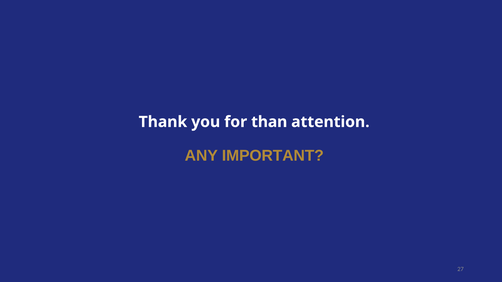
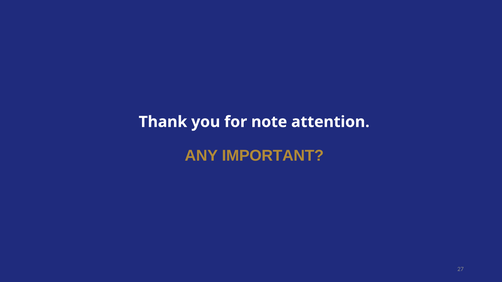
than: than -> note (269, 122)
